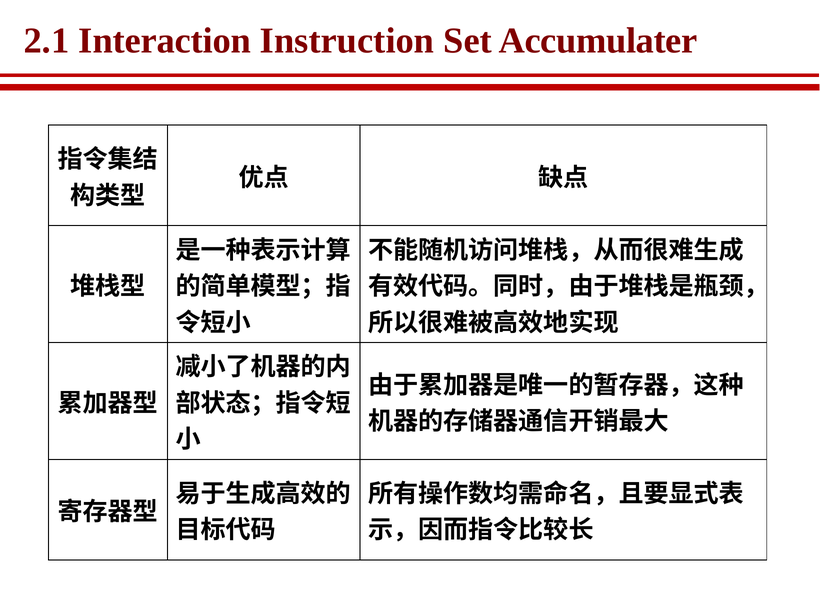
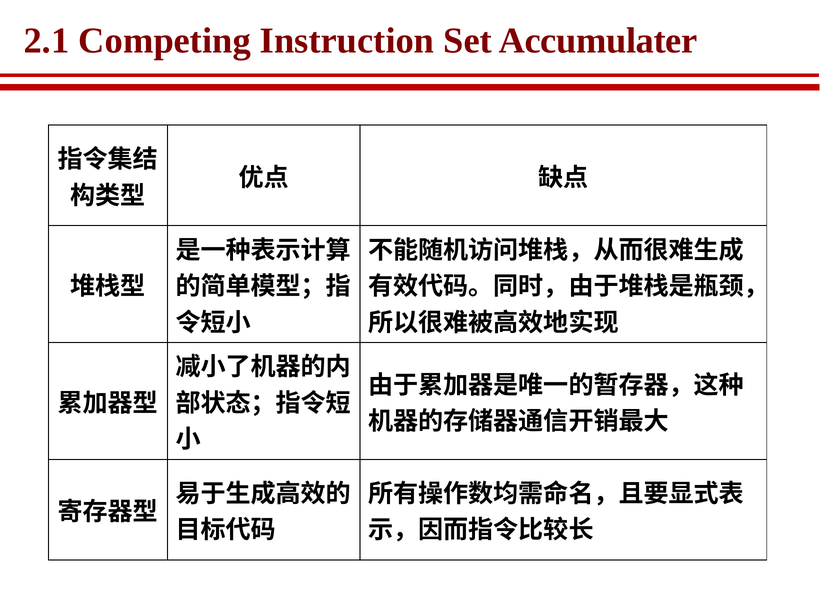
Interaction: Interaction -> Competing (165, 41)
